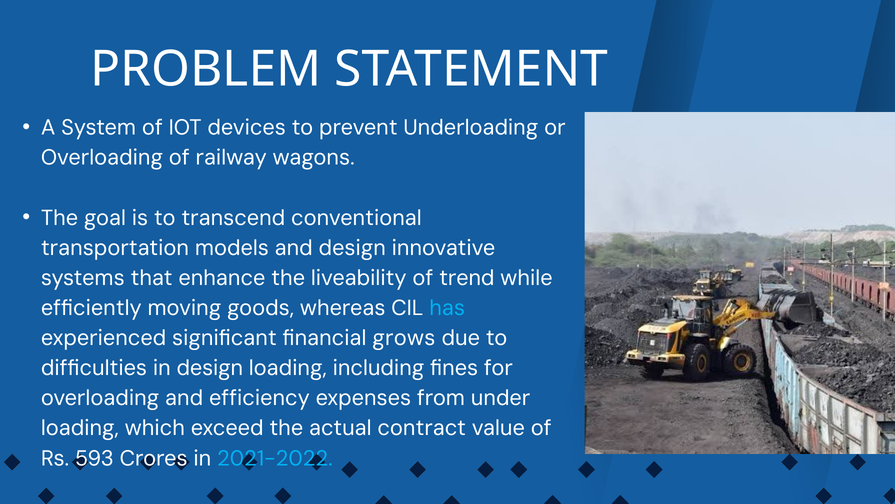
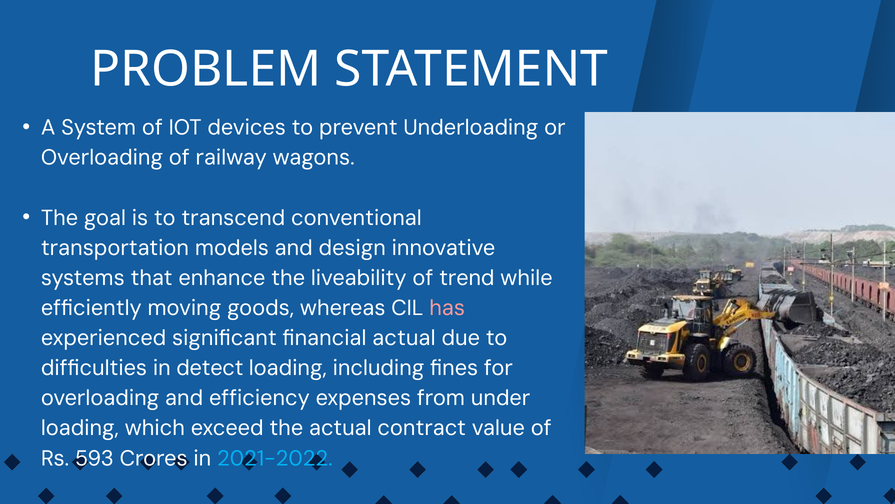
has colour: light blue -> pink (447, 308)
financial grows: grows -> actual (404, 338)
in design: design -> detect (210, 368)
